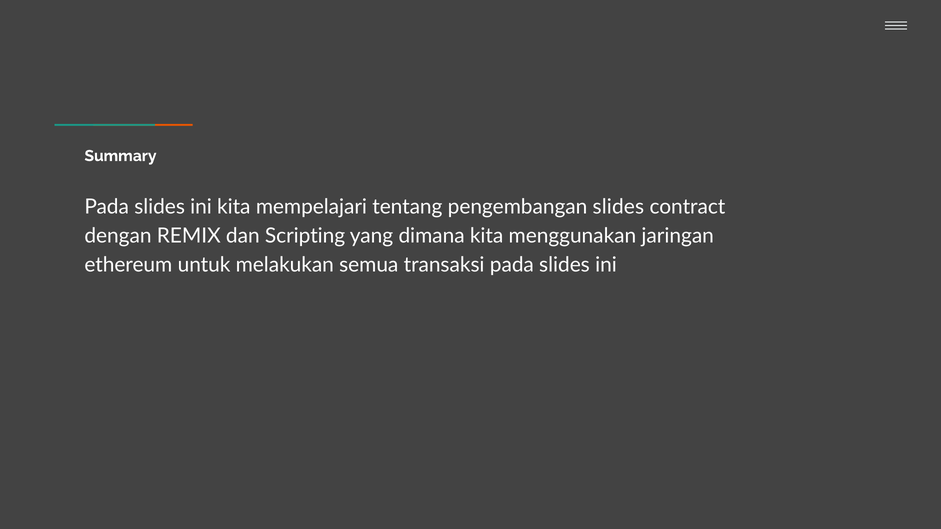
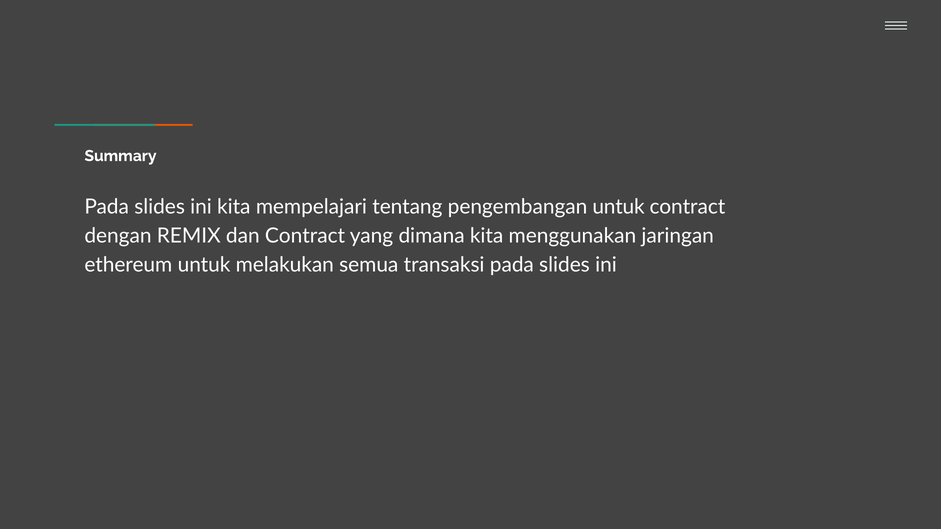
pengembangan slides: slides -> untuk (619, 207)
dan Scripting: Scripting -> Contract (305, 236)
